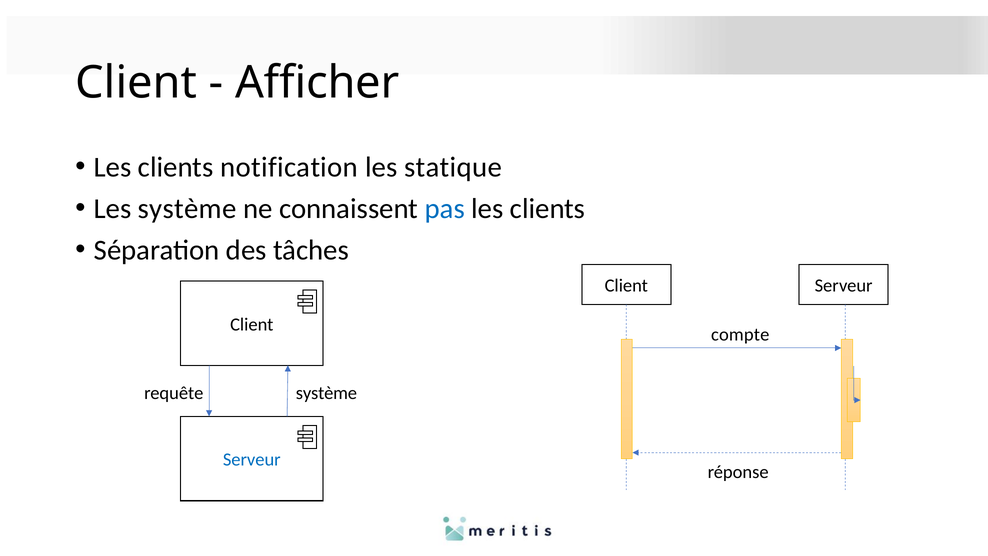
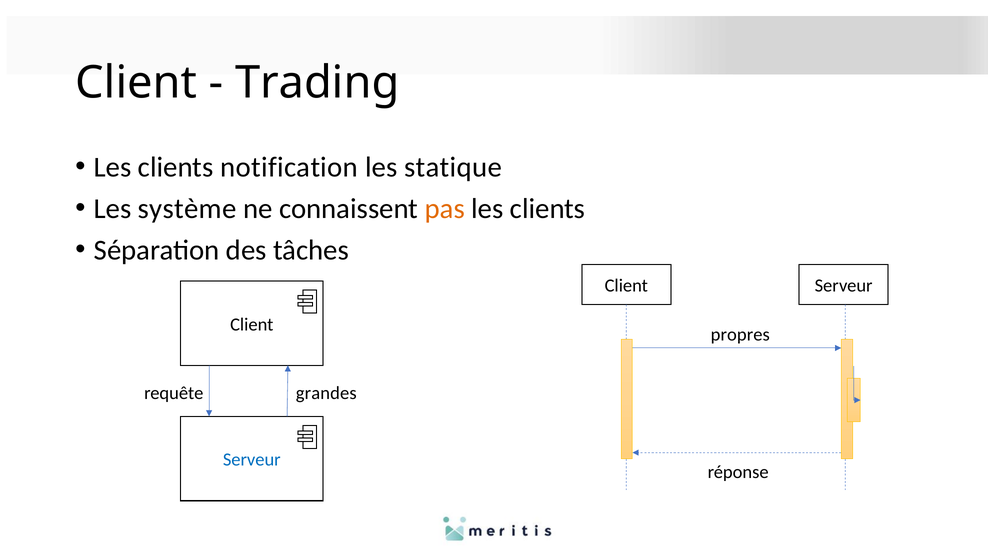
Afficher: Afficher -> Trading (317, 83)
pas colour: blue -> orange (445, 208)
compte: compte -> propres (740, 334)
requête système: système -> grandes (326, 393)
